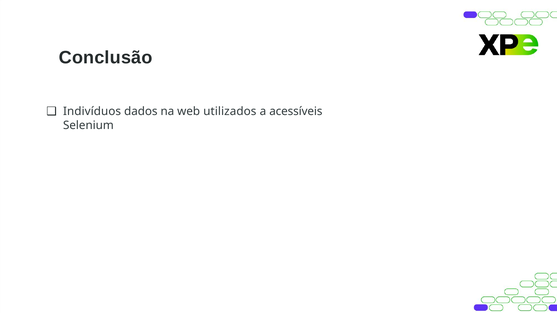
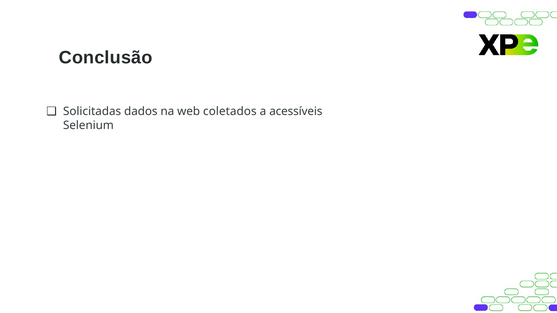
Indivíduos: Indivíduos -> Solicitadas (92, 112)
utilizados: utilizados -> coletados (230, 112)
